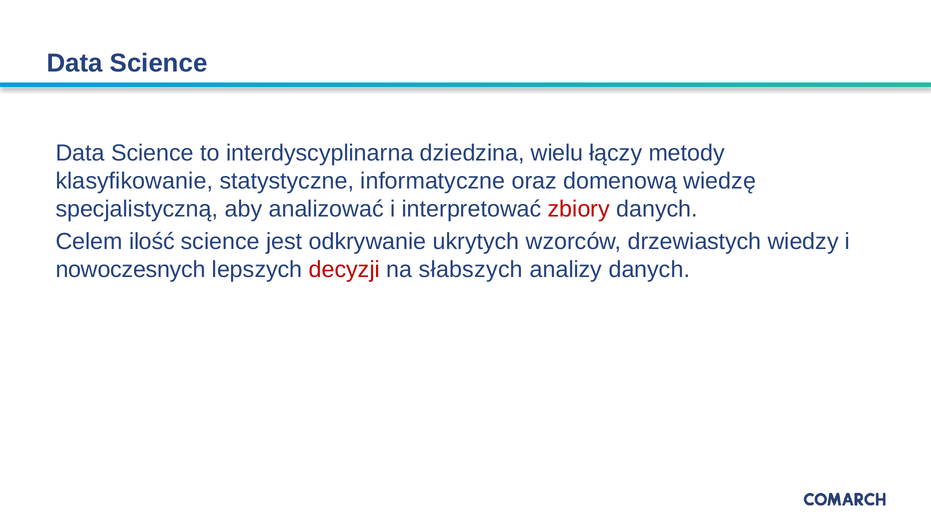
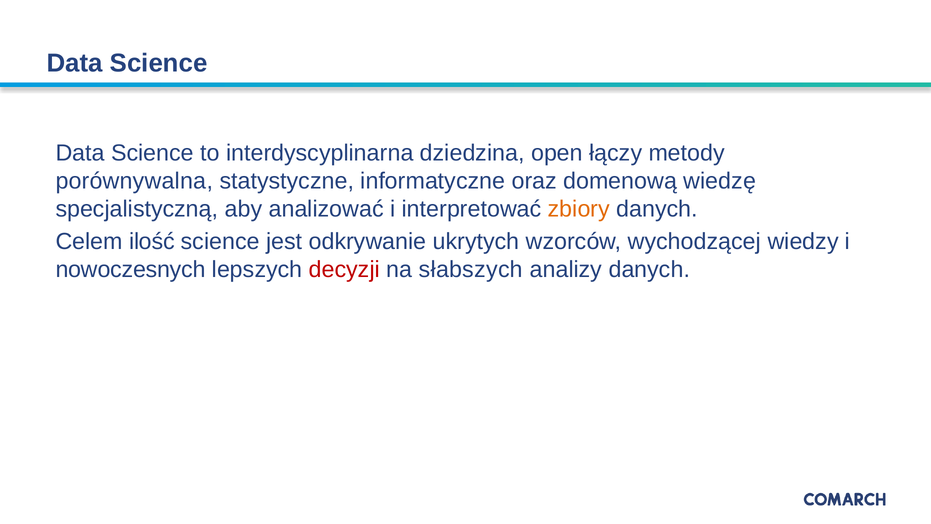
wielu: wielu -> open (557, 153)
klasyfikowanie: klasyfikowanie -> porównywalna (134, 181)
zbiory colour: red -> orange (579, 209)
drzewiastych: drzewiastych -> wychodzącej (695, 241)
